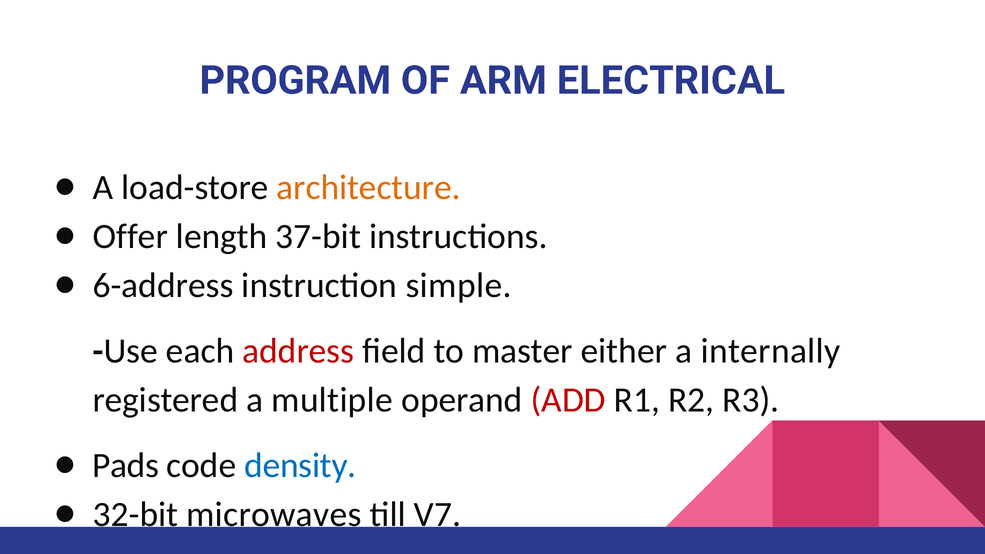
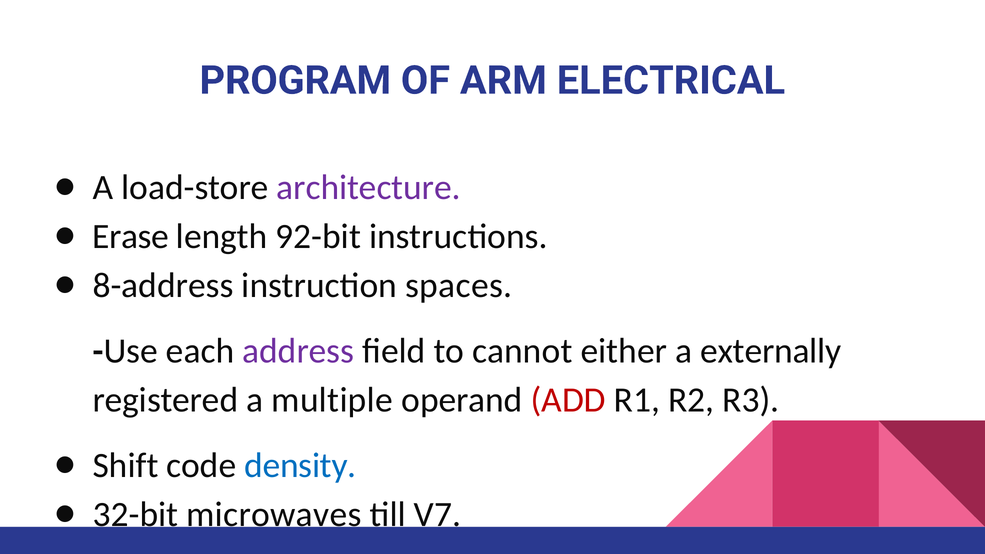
architecture colour: orange -> purple (369, 188)
Offer: Offer -> Erase (130, 237)
37-bit: 37-bit -> 92-bit (318, 237)
6-address: 6-address -> 8-address (163, 286)
simple: simple -> spaces (459, 286)
address colour: red -> purple (298, 351)
master: master -> cannot (522, 351)
internally: internally -> externally (771, 351)
Pads: Pads -> Shift (126, 466)
